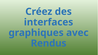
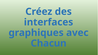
Rendus: Rendus -> Chacun (49, 43)
